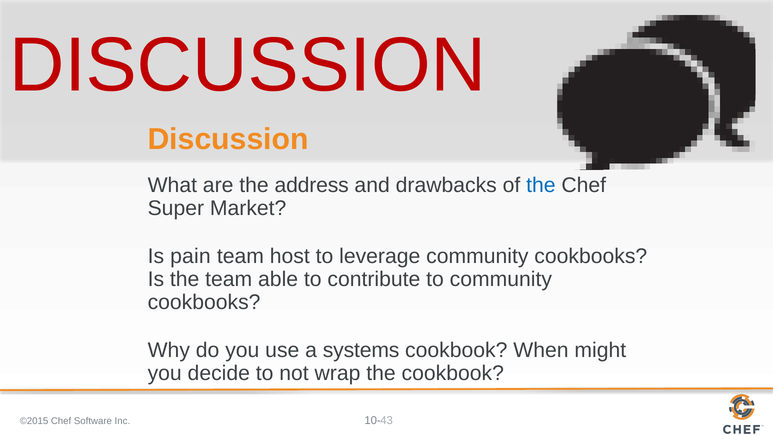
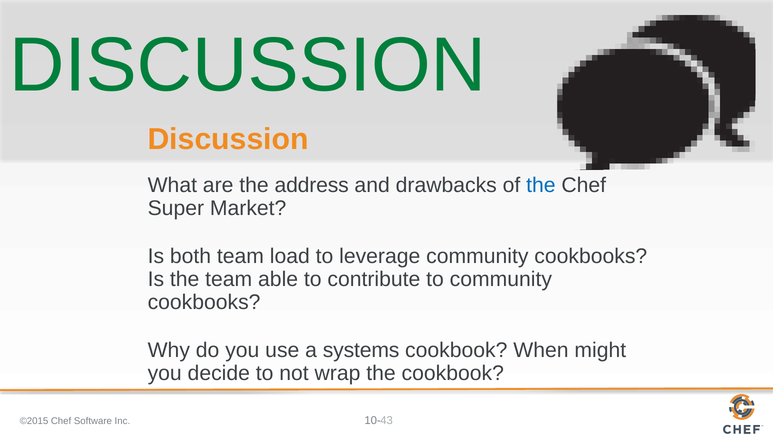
DISCUSSION colour: red -> green (248, 65)
pain: pain -> both (191, 256)
host: host -> load (290, 256)
